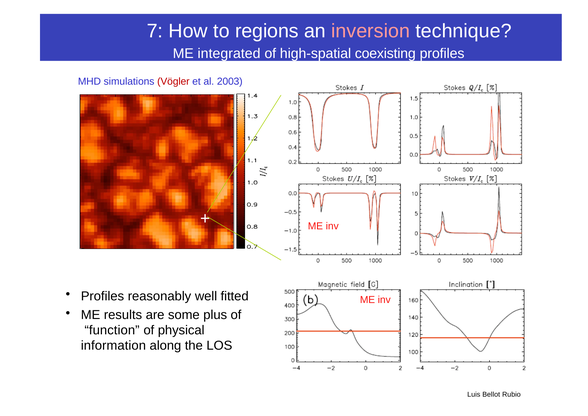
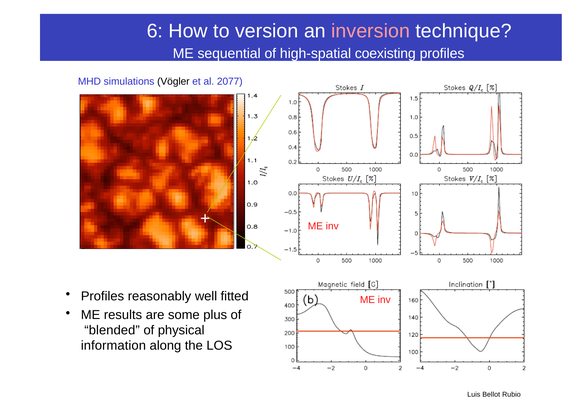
7: 7 -> 6 (155, 31)
regions: regions -> version (267, 31)
integrated: integrated -> sequential (229, 53)
Vögler colour: red -> black (173, 81)
2003: 2003 -> 2077 (230, 81)
function: function -> blended (112, 330)
